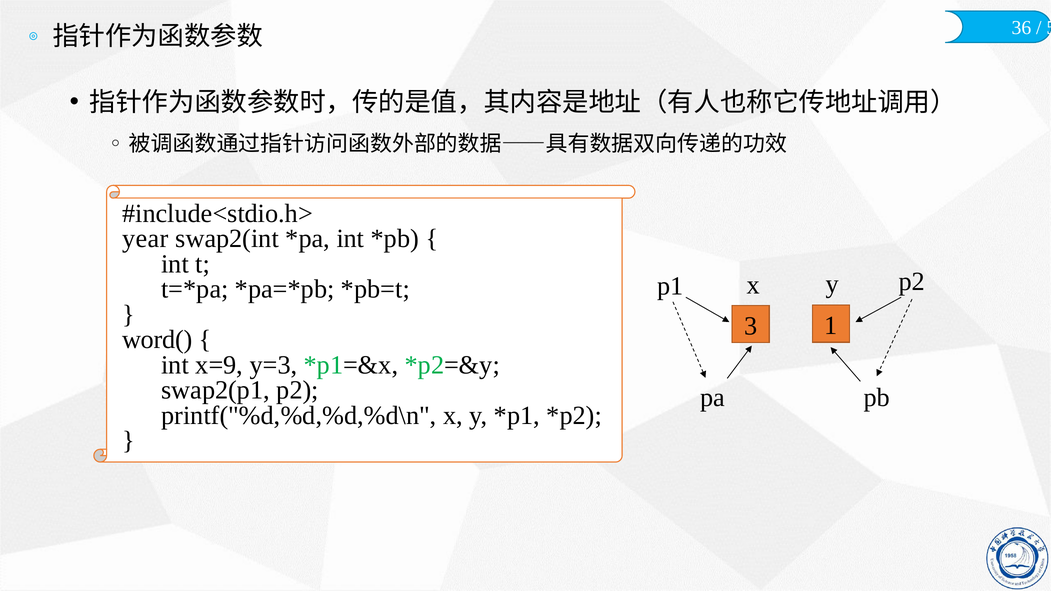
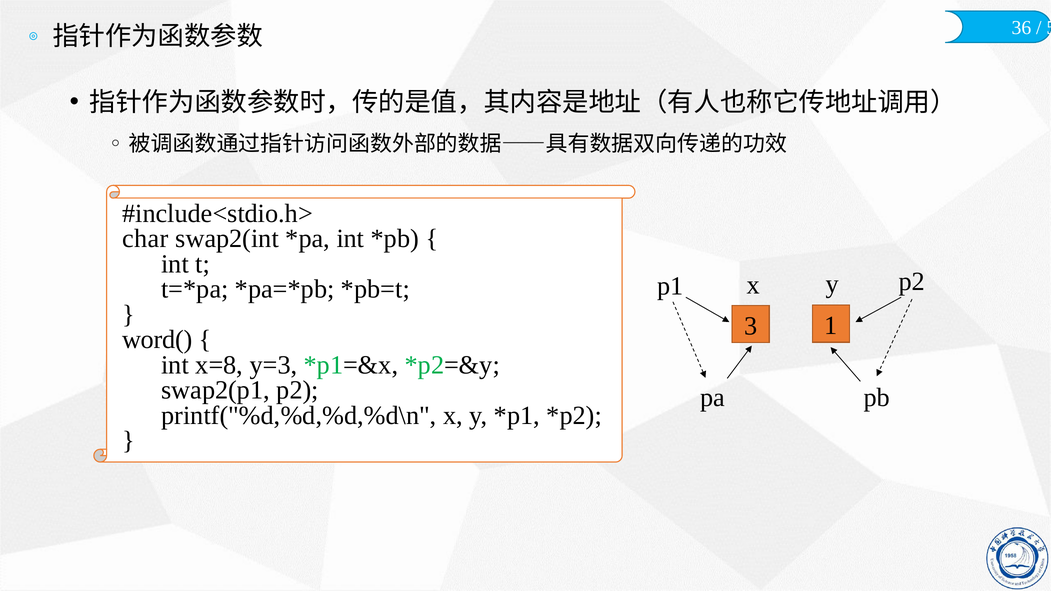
year: year -> char (145, 239)
x=9: x=9 -> x=8 (219, 365)
